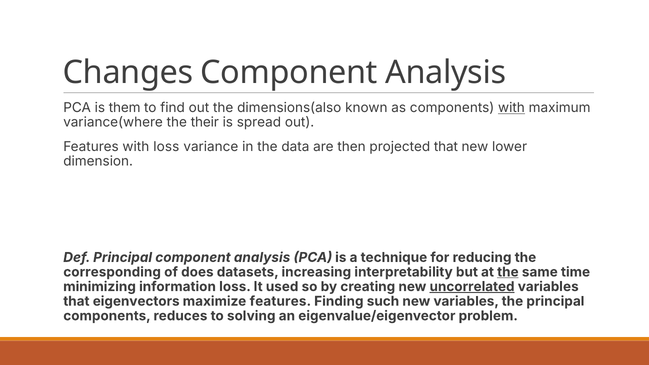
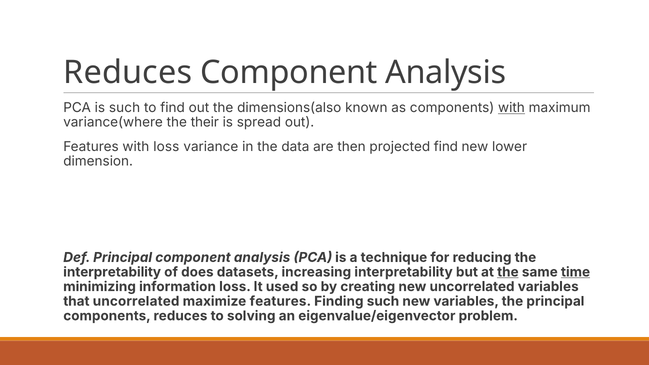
Changes: Changes -> Reduces (128, 73)
is them: them -> such (125, 108)
projected that: that -> find (446, 147)
corresponding: corresponding -> interpretability (112, 272)
time underline: none -> present (576, 272)
uncorrelated underline: present -> none (472, 287)
that eigenvectors: eigenvectors -> uncorrelated (136, 301)
